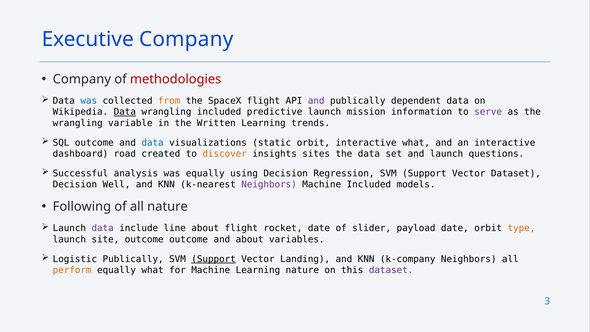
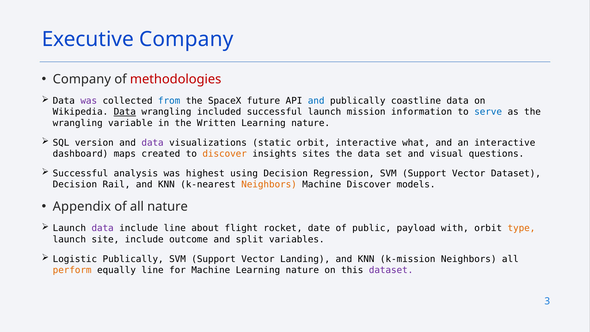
was colour: blue -> purple (89, 101)
from colour: orange -> blue (169, 101)
SpaceX flight: flight -> future (263, 101)
and colour: purple -> blue (316, 101)
dependent: dependent -> coastline (416, 101)
included predictive: predictive -> successful (275, 112)
serve colour: purple -> blue (488, 112)
trends: trends -> nature (311, 123)
SQL outcome: outcome -> version (94, 143)
data colour: blue -> purple (153, 143)
road: road -> maps (125, 154)
and launch: launch -> visual (447, 154)
was equally: equally -> highest (205, 173)
Well: Well -> Rail (117, 184)
Neighbors colour: purple -> orange (269, 184)
Machine Included: Included -> Discover (369, 184)
Following: Following -> Appendix (82, 207)
slider: slider -> public (372, 228)
payload date: date -> with (455, 228)
site outcome: outcome -> include (144, 239)
and about: about -> split (250, 239)
Support underline: present -> none (214, 259)
k-company: k-company -> k-mission (408, 259)
equally what: what -> line (153, 270)
